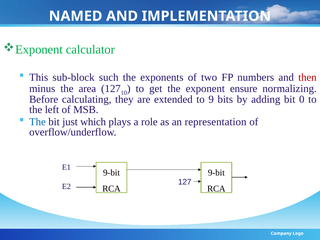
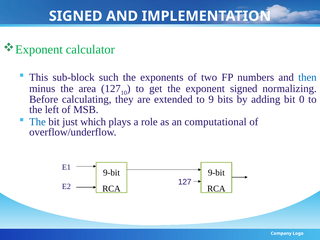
NAMED: NAMED -> SIGNED (76, 16)
then colour: red -> blue (307, 77)
exponent ensure: ensure -> signed (244, 89)
representation: representation -> computational (216, 122)
